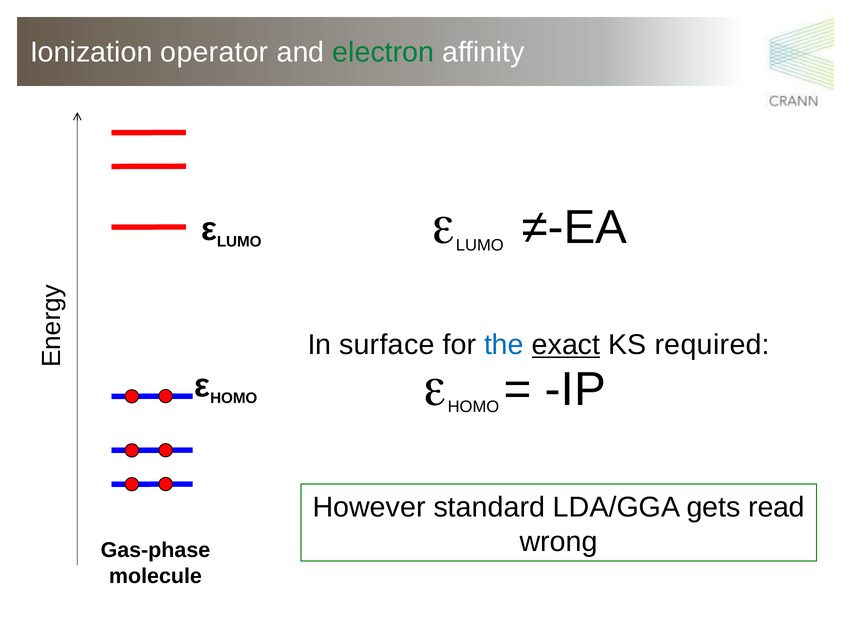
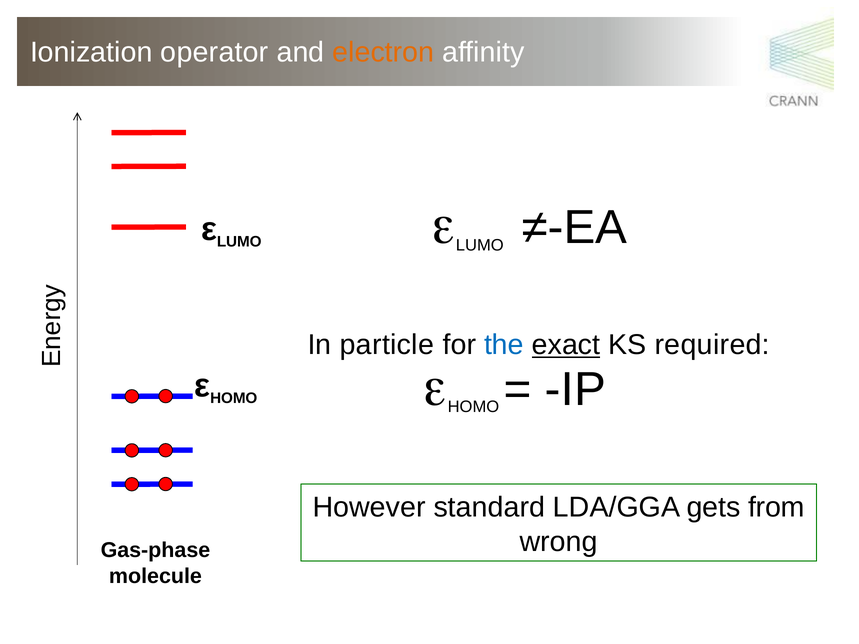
electron colour: green -> orange (383, 52)
surface: surface -> particle (387, 345)
read: read -> from (777, 508)
